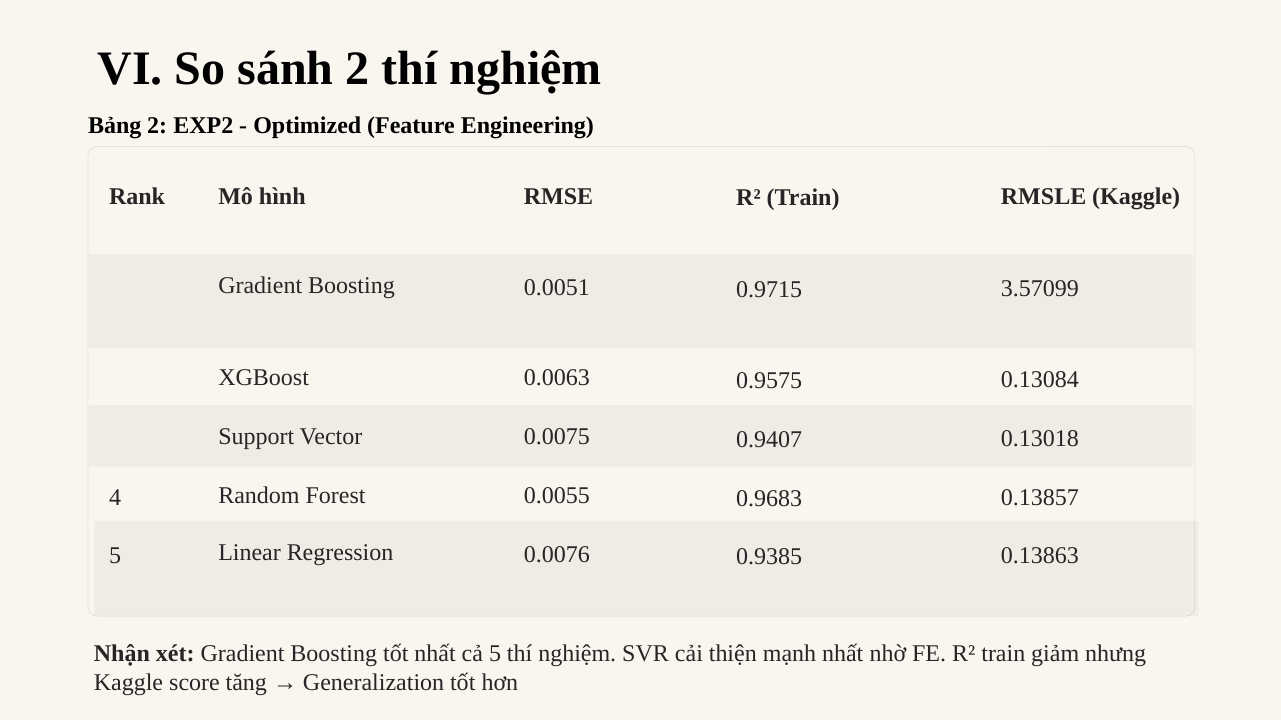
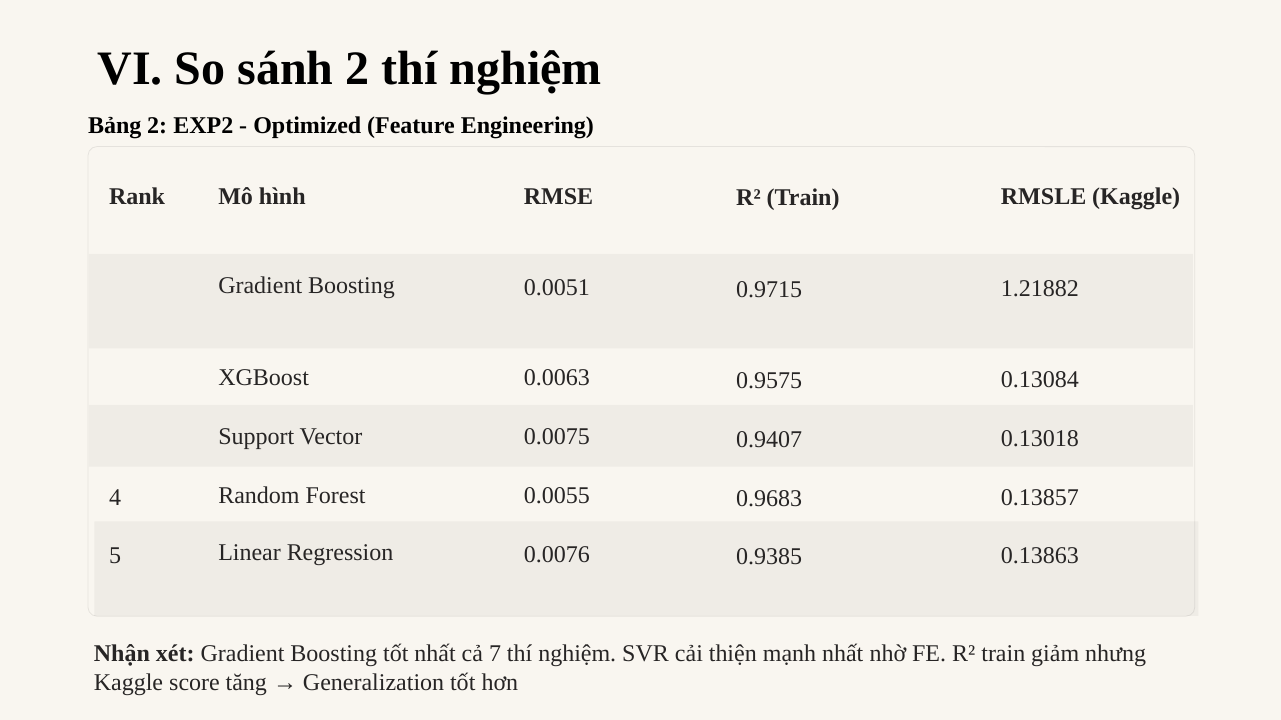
3.57099: 3.57099 -> 1.21882 (1040, 289)
cả 5: 5 -> 7 (495, 654)
